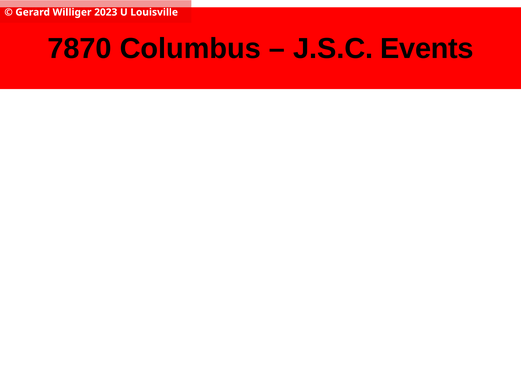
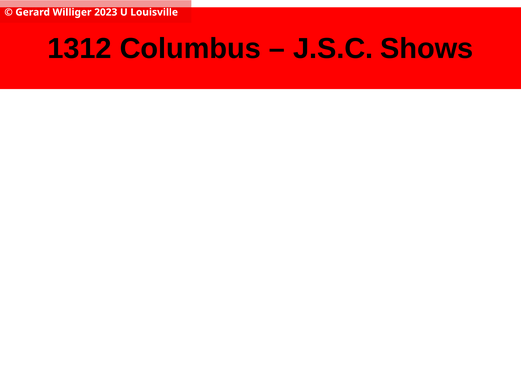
7870: 7870 -> 1312 (80, 49)
Events: Events -> Shows (427, 49)
